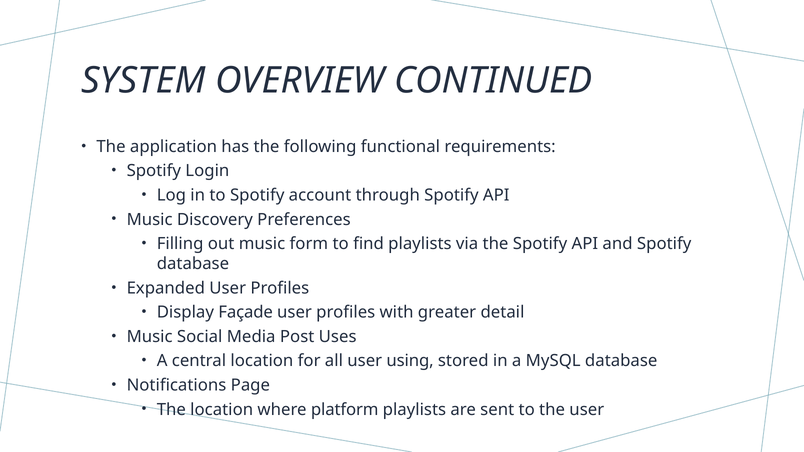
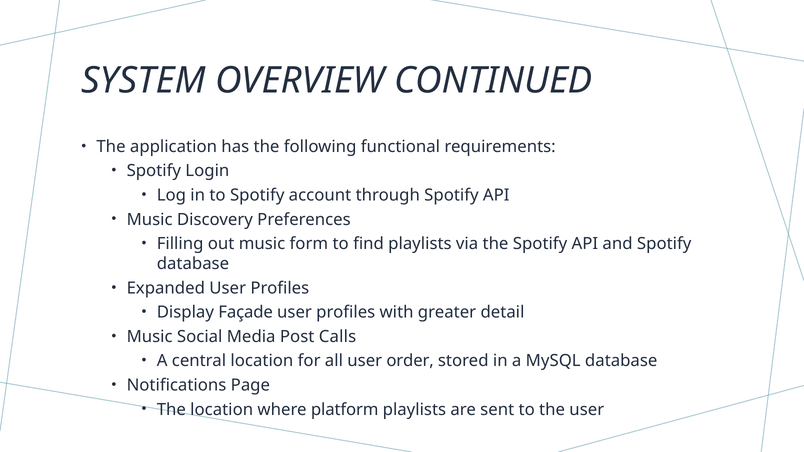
Uses: Uses -> Calls (338, 337)
using: using -> order (410, 361)
